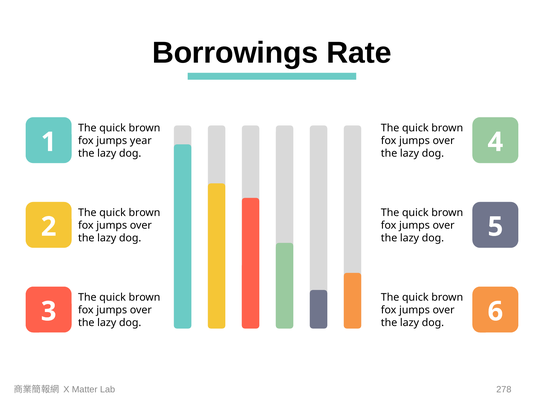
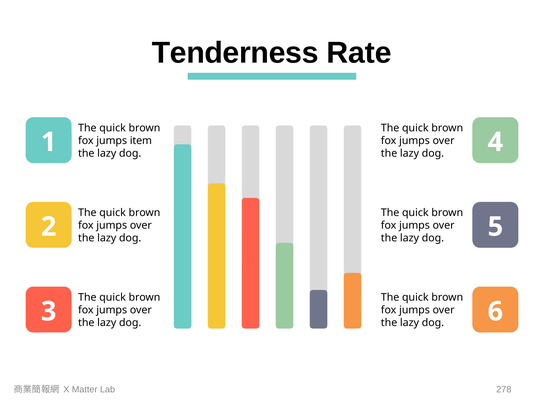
Borrowings: Borrowings -> Tenderness (235, 53)
year: year -> item (141, 141)
